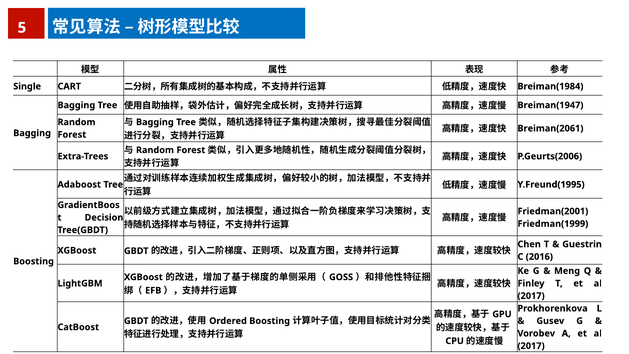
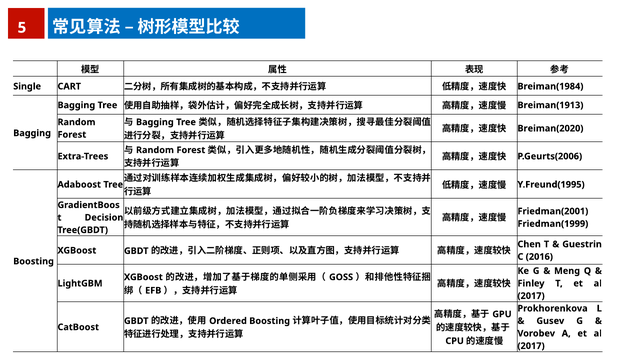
Breiman(1947: Breiman(1947 -> Breiman(1913 (550, 105)
Breiman(2061: Breiman(2061 -> Breiman(2020 (550, 128)
